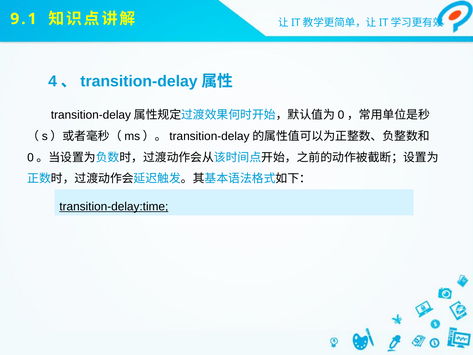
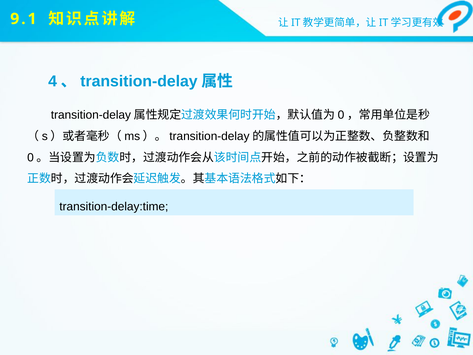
transition-delay:time underline: present -> none (114, 207)
